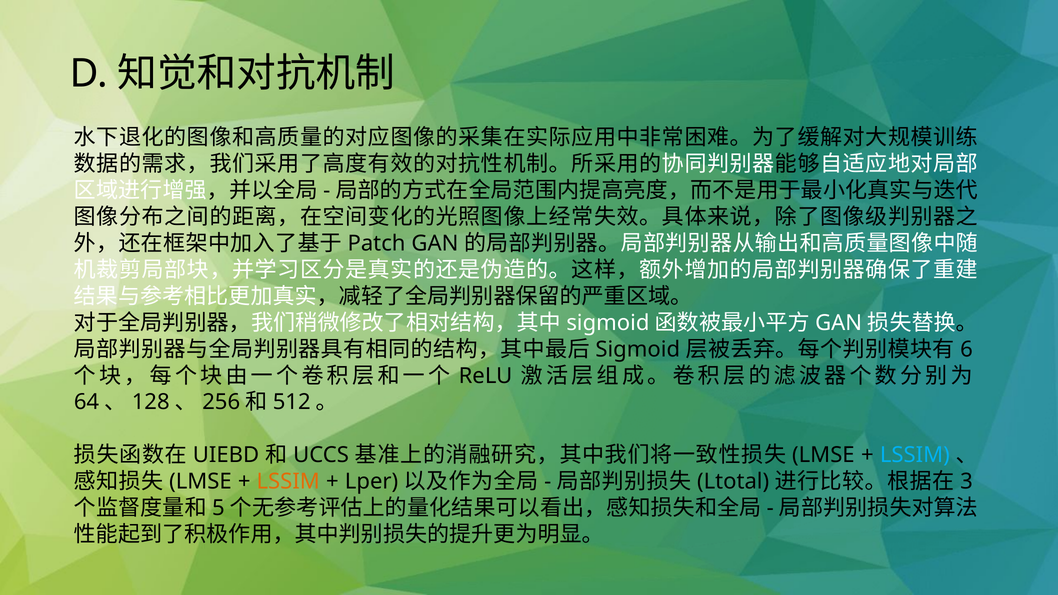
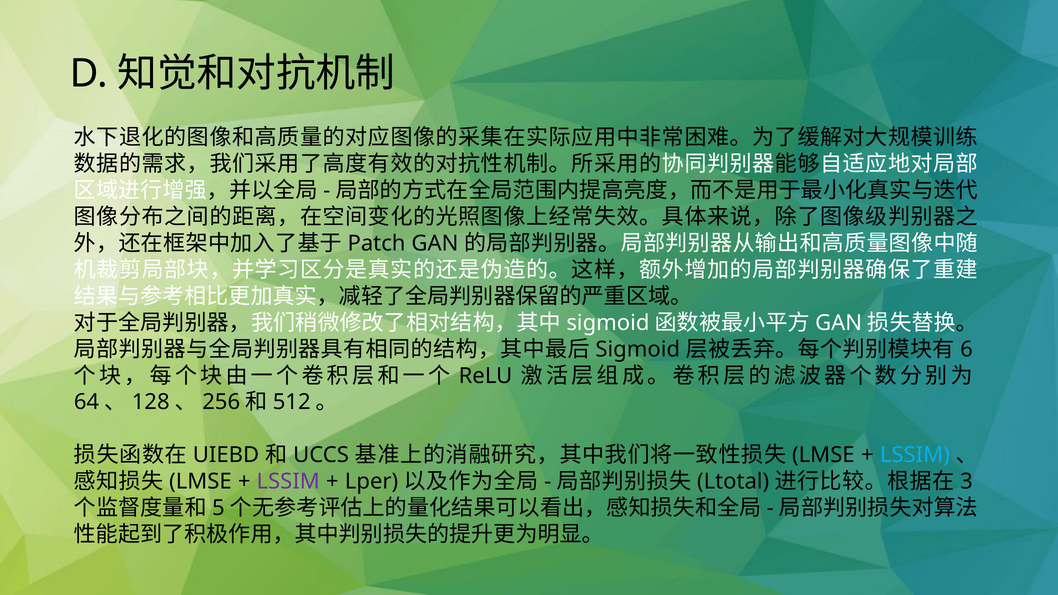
LSSIM colour: orange -> purple (288, 482)
